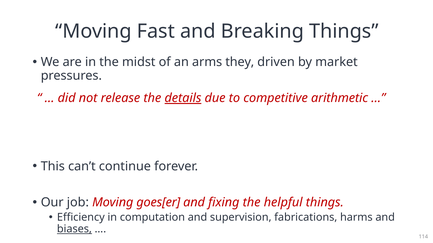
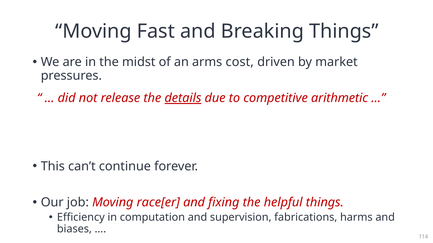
they: they -> cost (240, 62)
goes[er: goes[er -> race[er (158, 203)
biases underline: present -> none (74, 230)
